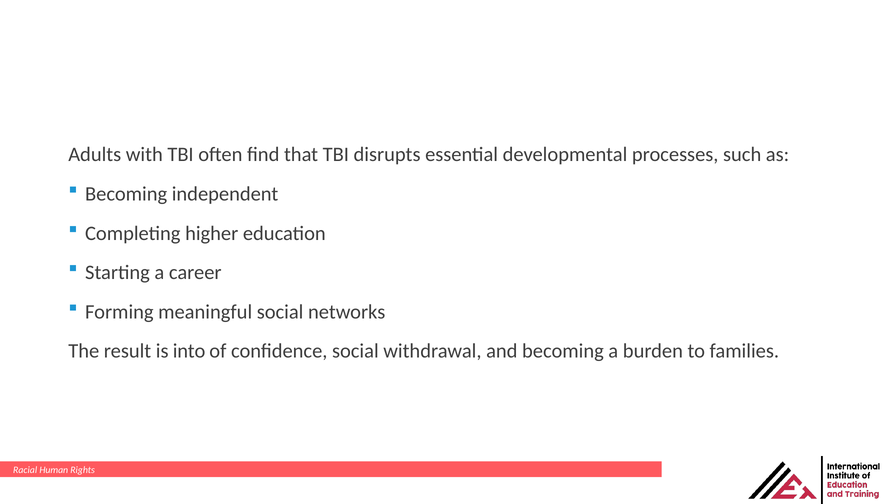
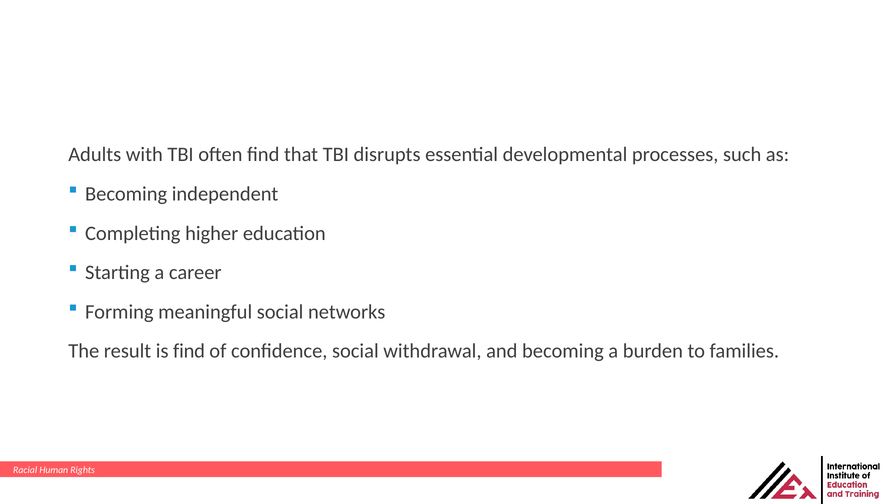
is into: into -> find (189, 351)
